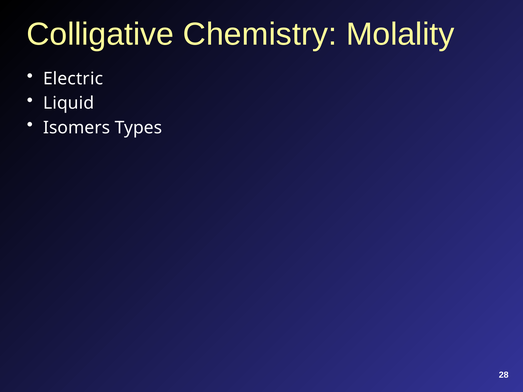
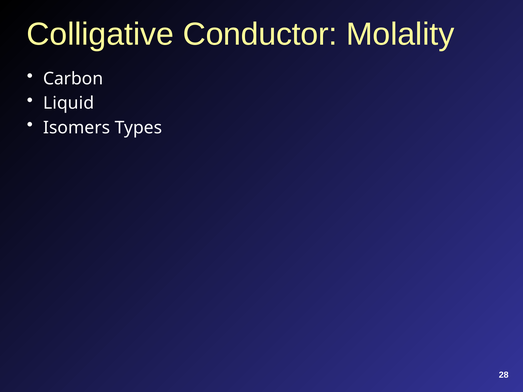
Chemistry: Chemistry -> Conductor (260, 34)
Electric: Electric -> Carbon (73, 79)
